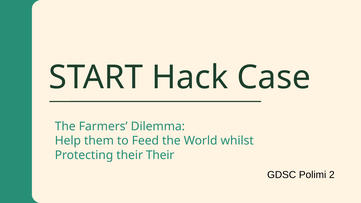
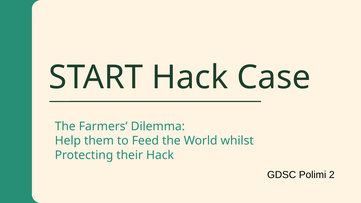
their Their: Their -> Hack (160, 155)
